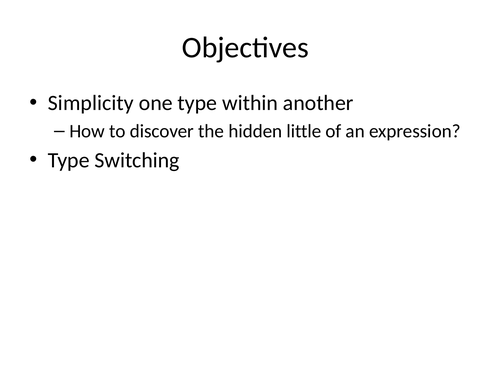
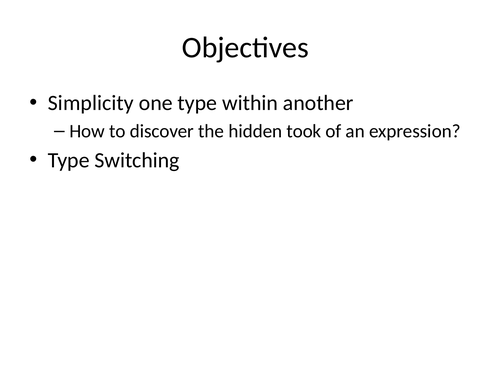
little: little -> took (304, 131)
